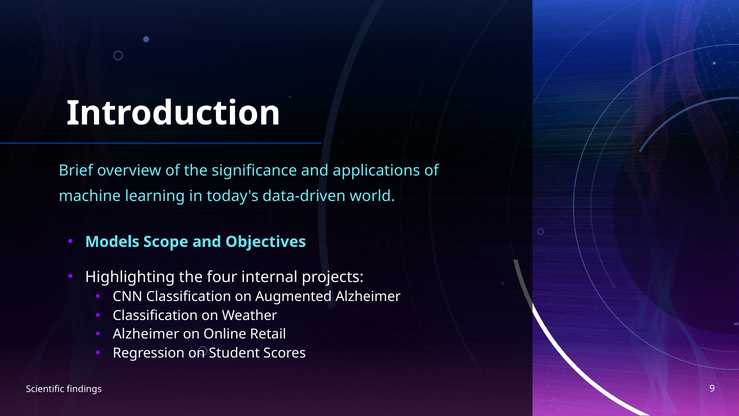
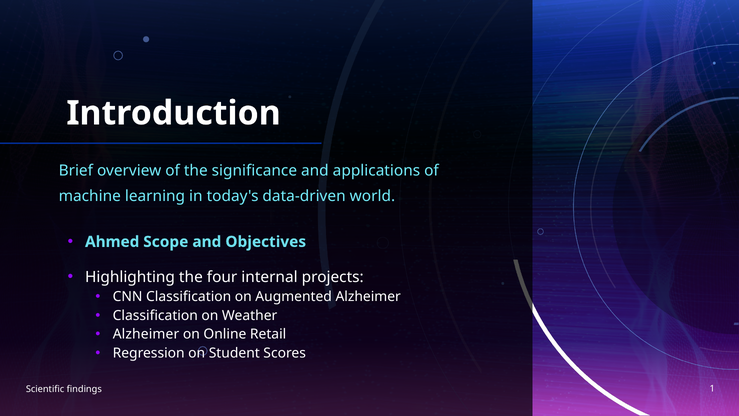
Models: Models -> Ahmed (112, 242)
9: 9 -> 1 (712, 388)
